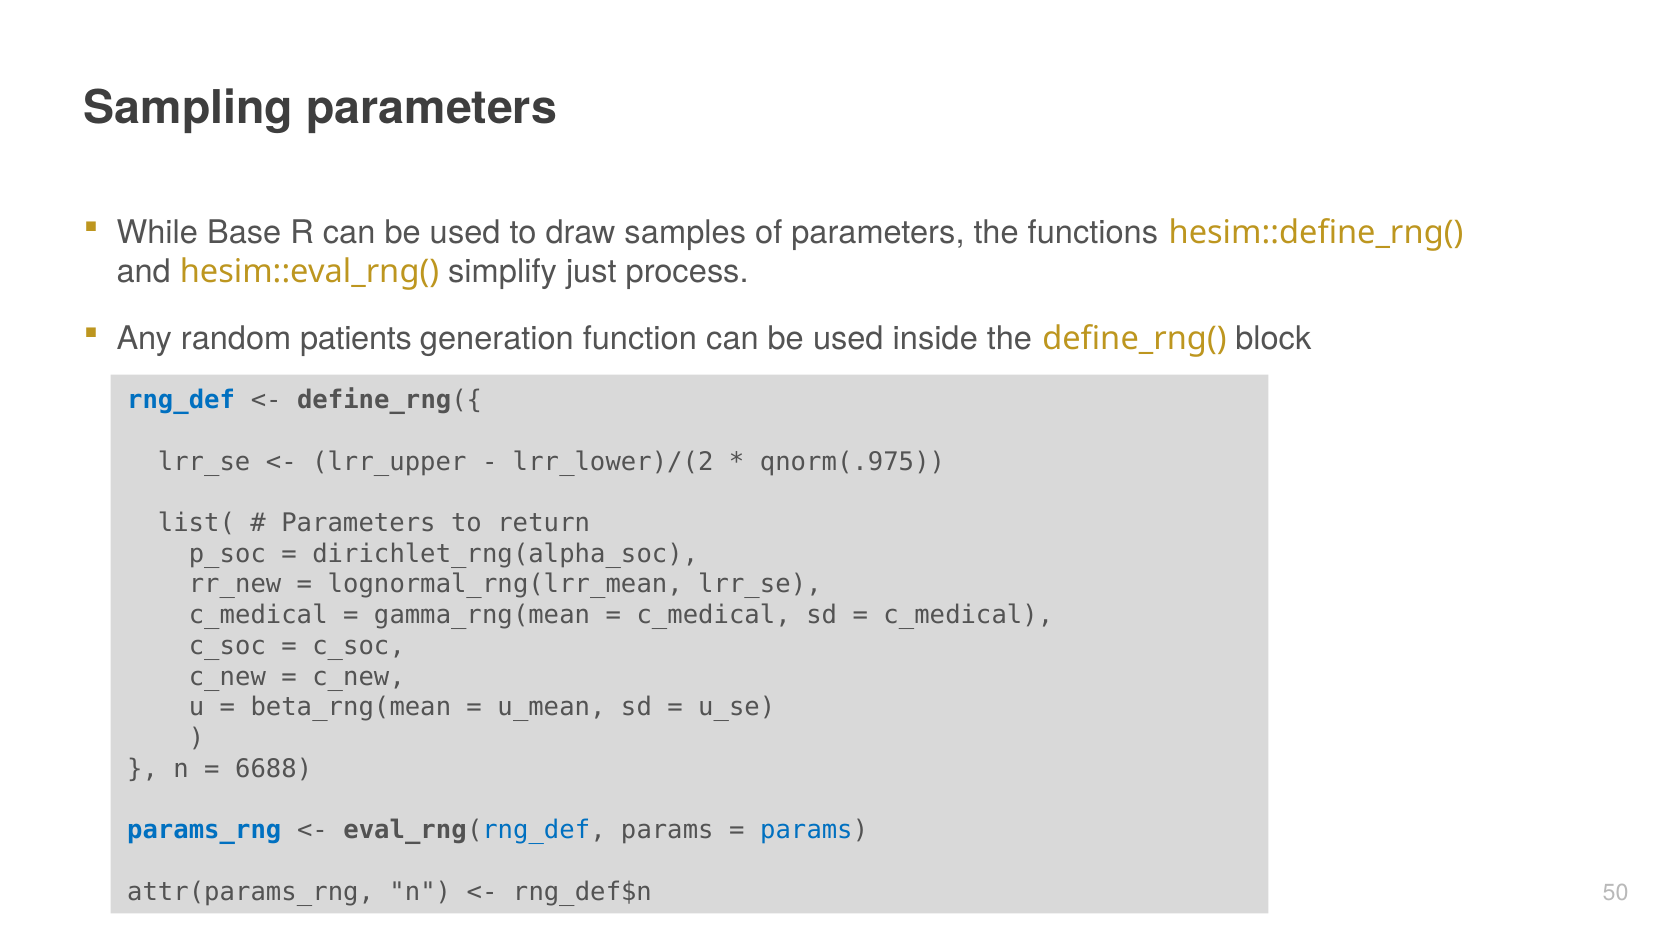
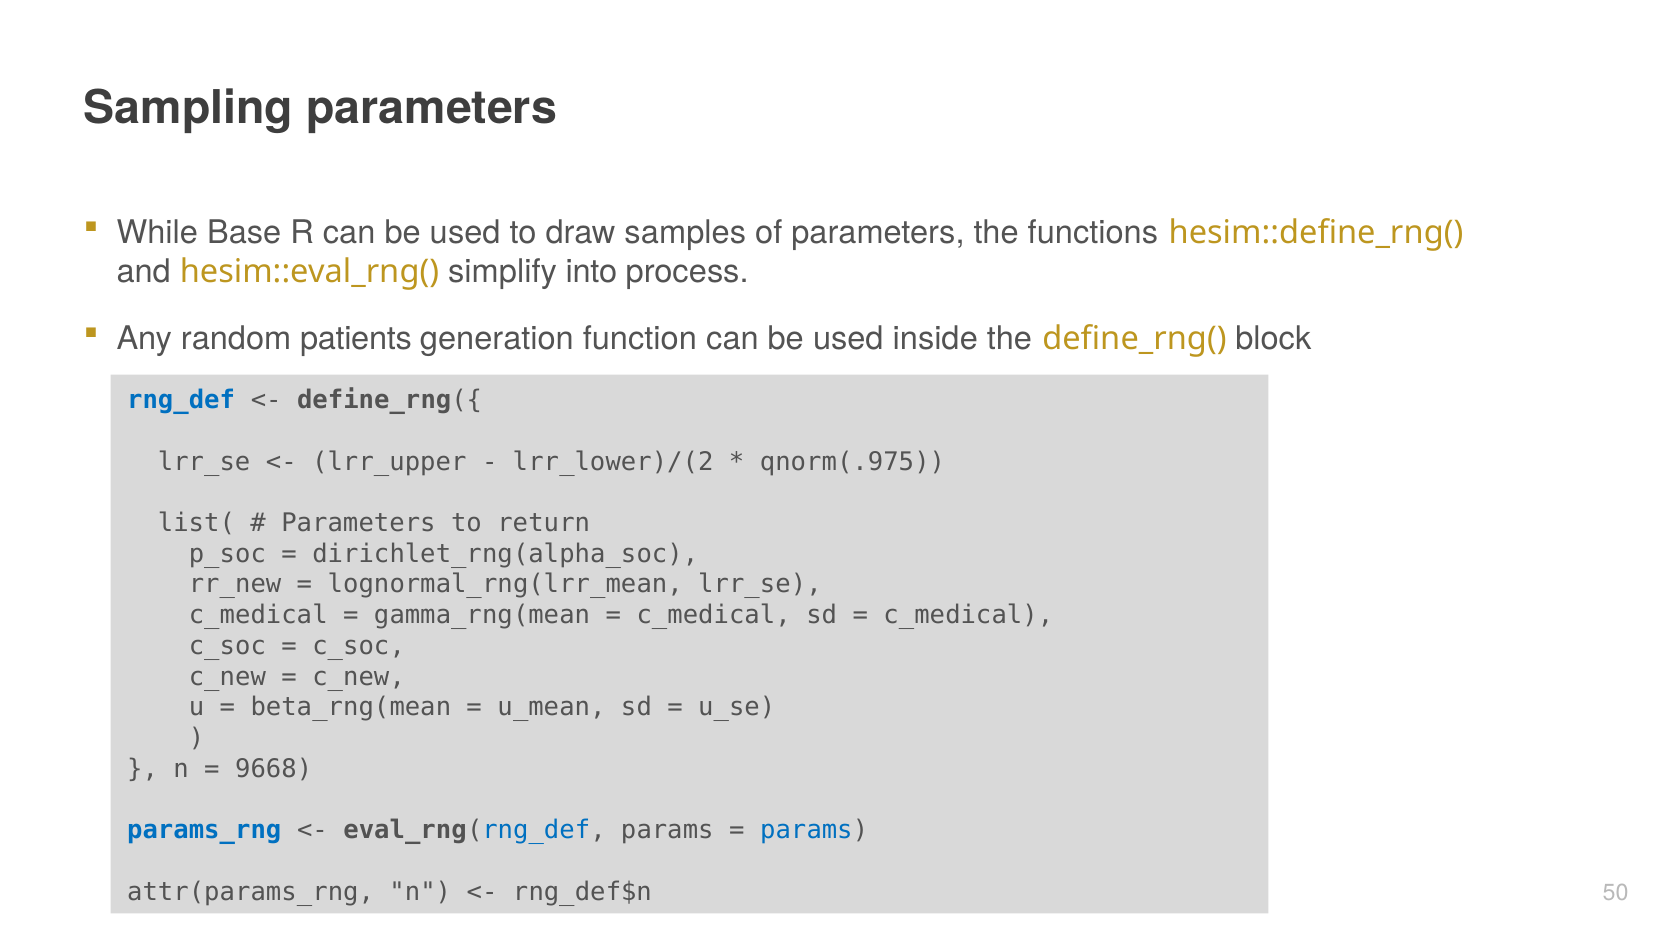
just: just -> into (591, 272)
6688: 6688 -> 9668 (274, 769)
